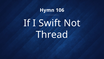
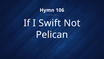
Thread: Thread -> Pelican (52, 34)
